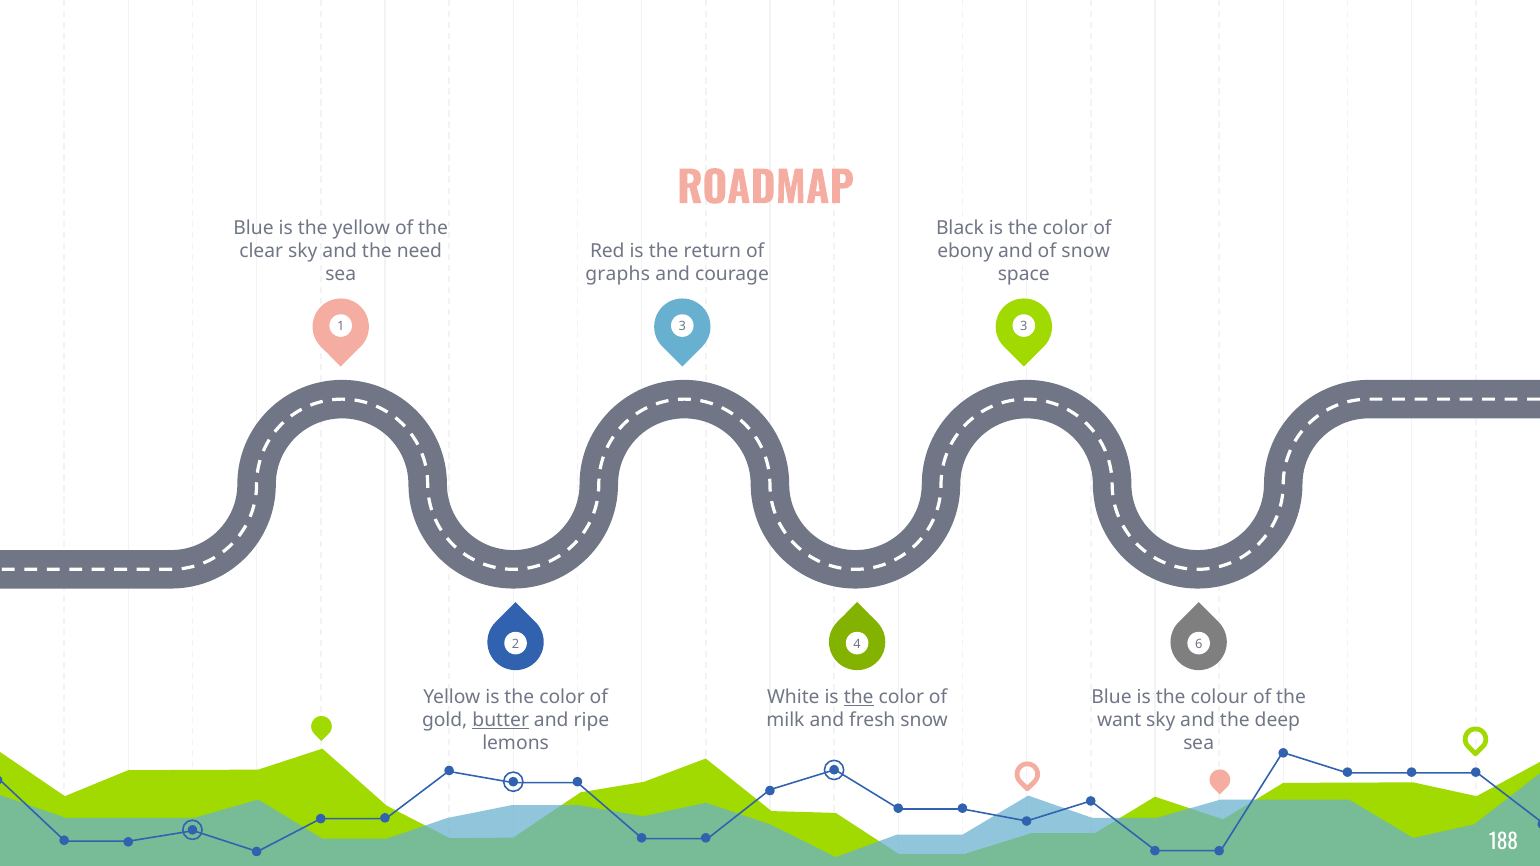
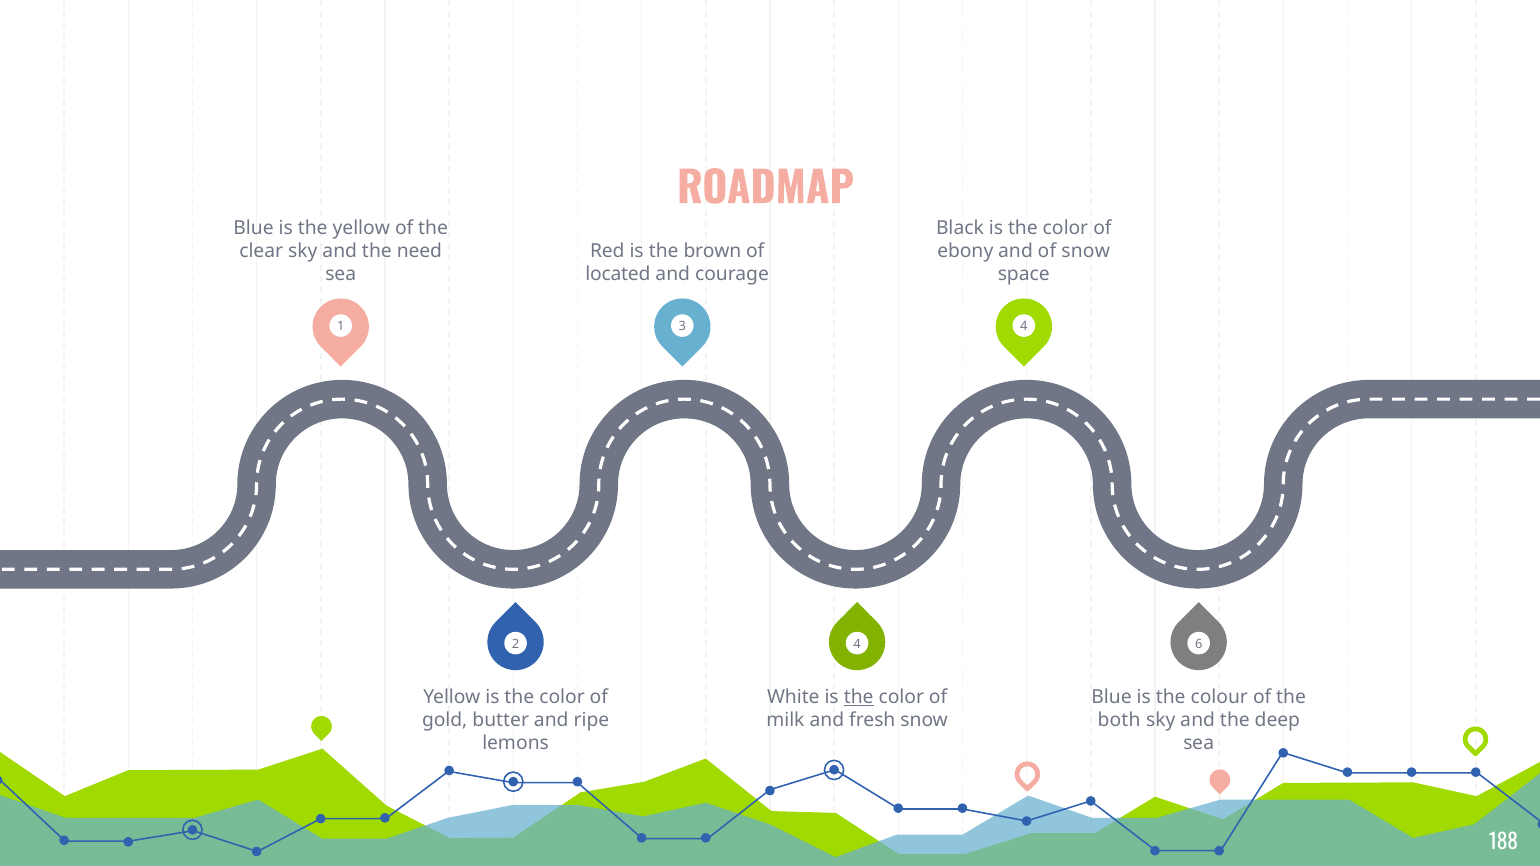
return: return -> brown (712, 251)
graphs: graphs -> located (618, 274)
3 3: 3 -> 4 (1024, 327)
butter underline: present -> none (501, 720)
want: want -> both (1119, 720)
